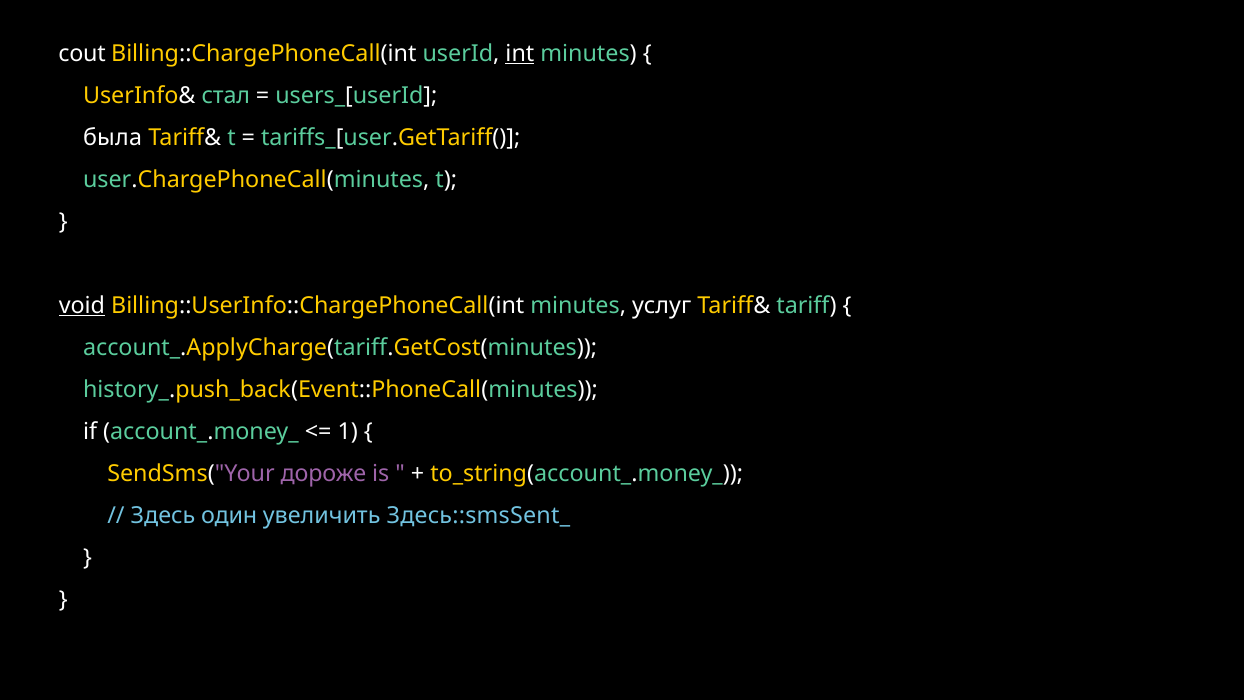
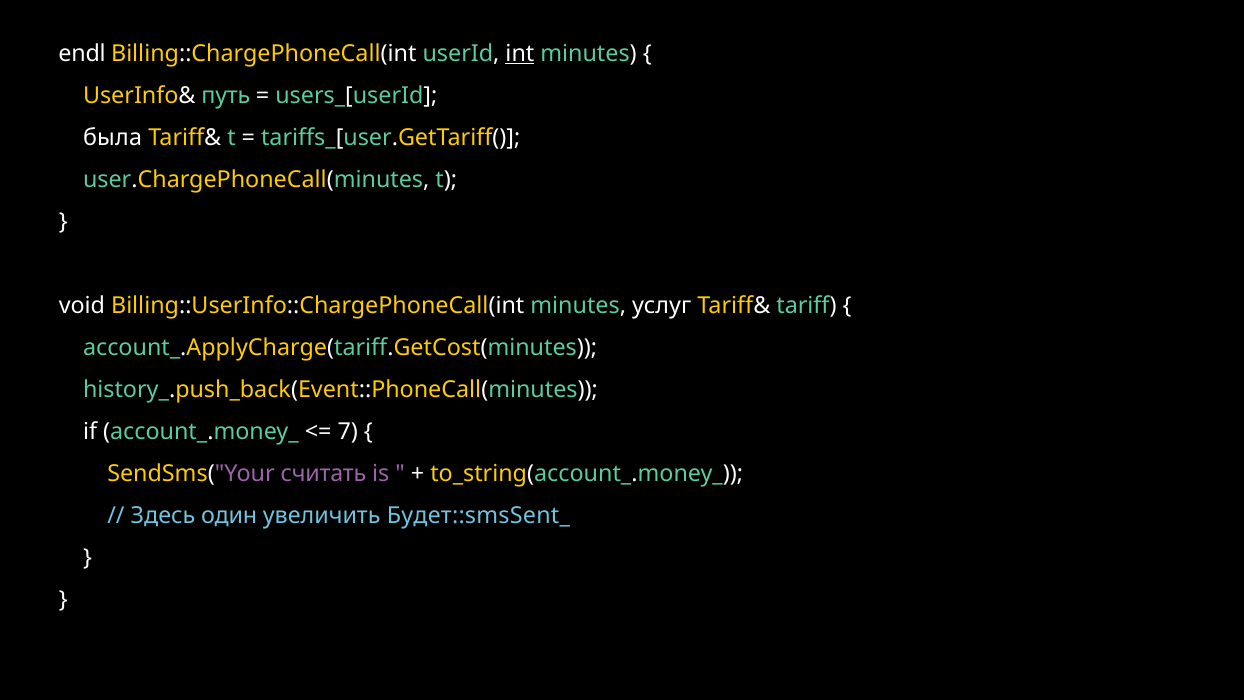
cout: cout -> endl (82, 54)
стал: стал -> путь (226, 95)
void underline: present -> none (82, 305)
1: 1 -> 7 (348, 431)
дороже: дороже -> считать (323, 473)
Здесь::smsSent_: Здесь::smsSent_ -> Будет::smsSent_ (478, 515)
